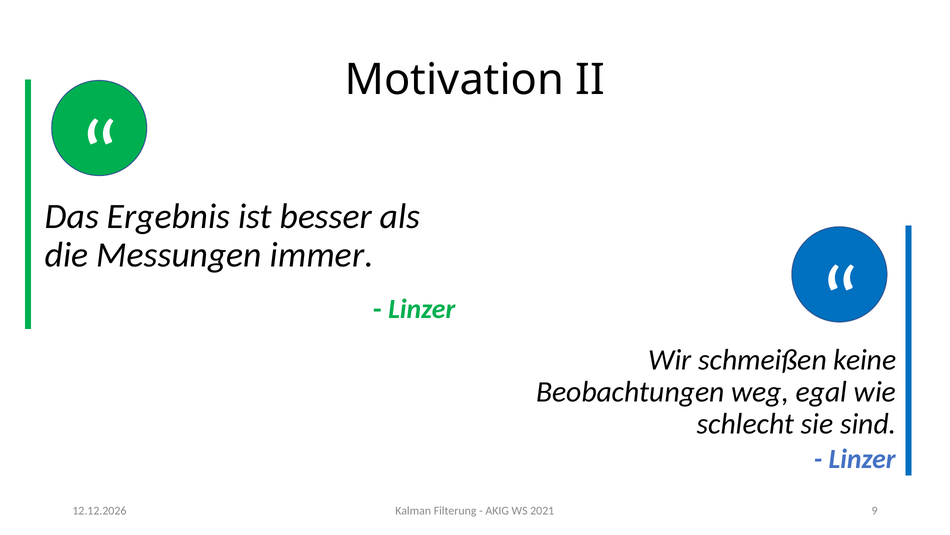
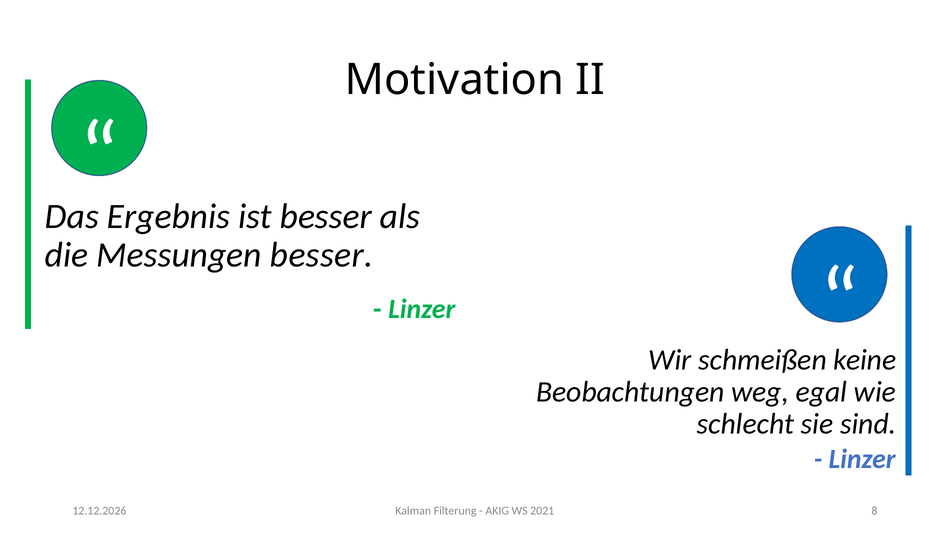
Messungen immer: immer -> besser (322, 255)
9: 9 -> 8 (875, 510)
